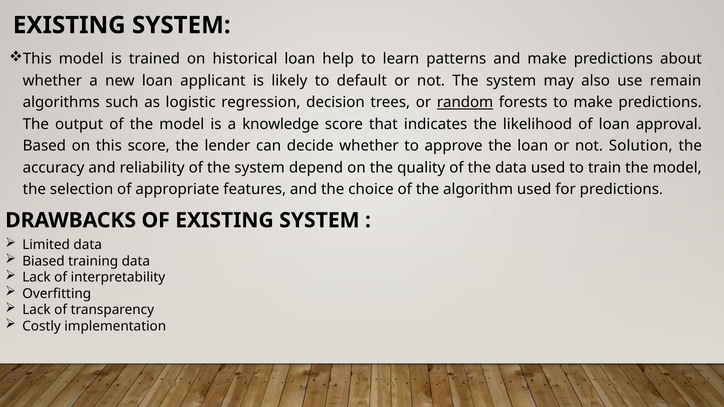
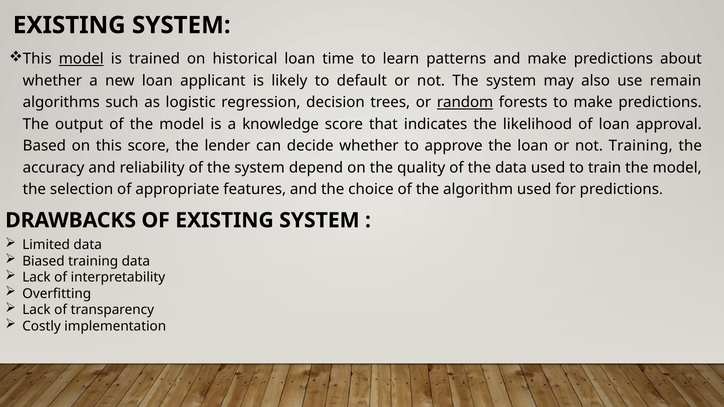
model underline: none -> present (81, 59)
help: help -> time (338, 59)
not Solution: Solution -> Training (641, 146)
